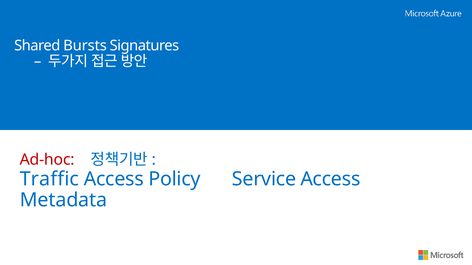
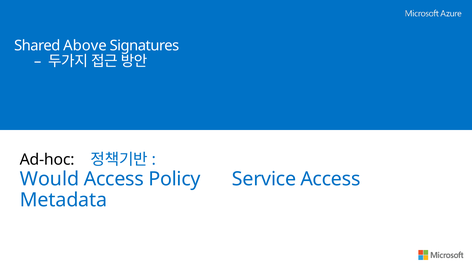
Bursts: Bursts -> Above (85, 46)
Ad-hoc colour: red -> black (47, 160)
Traffic: Traffic -> Would (50, 179)
